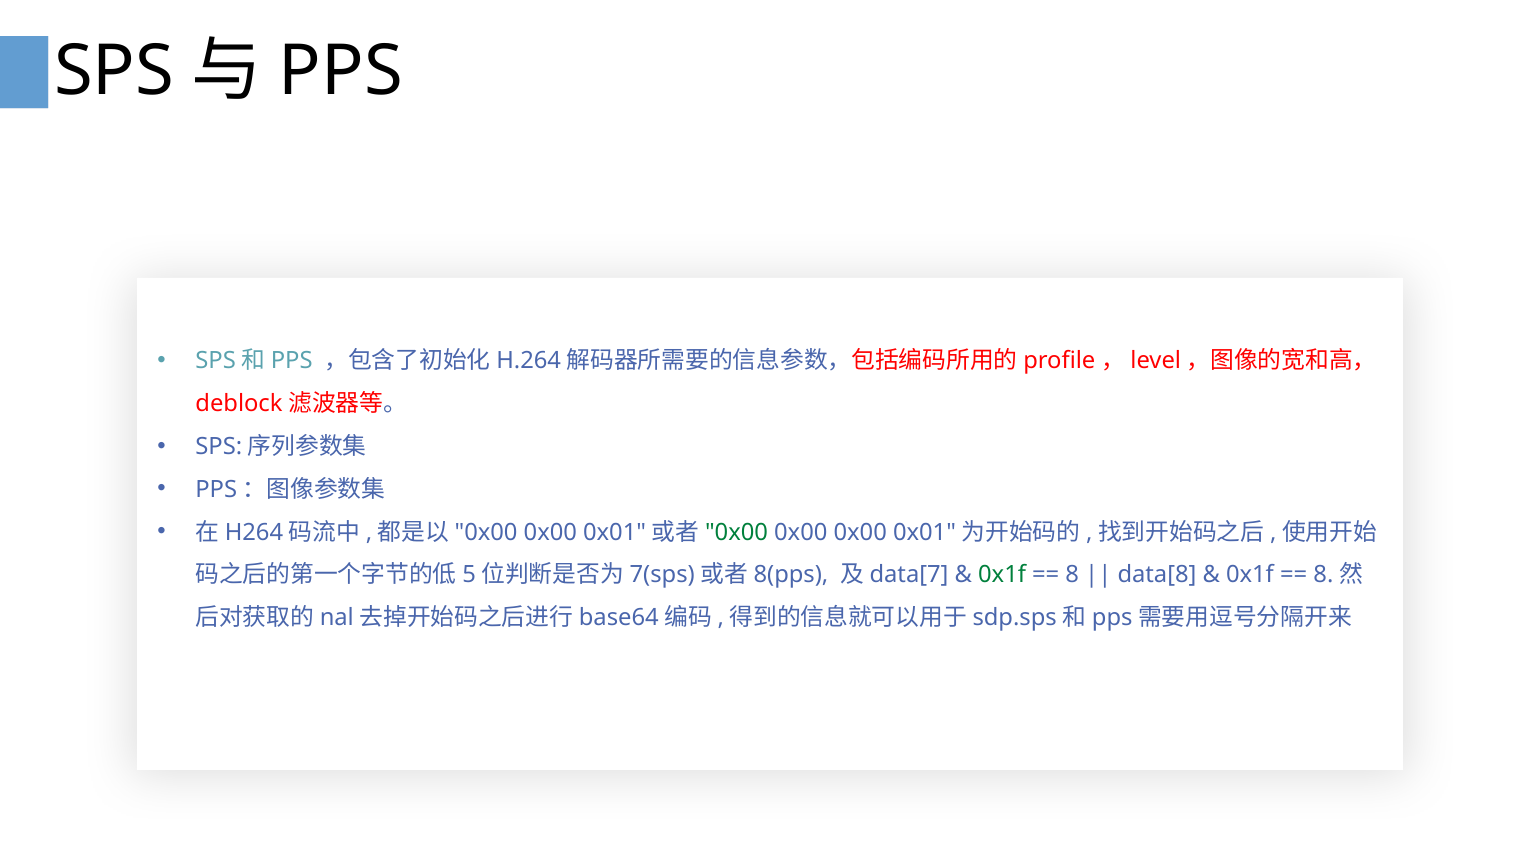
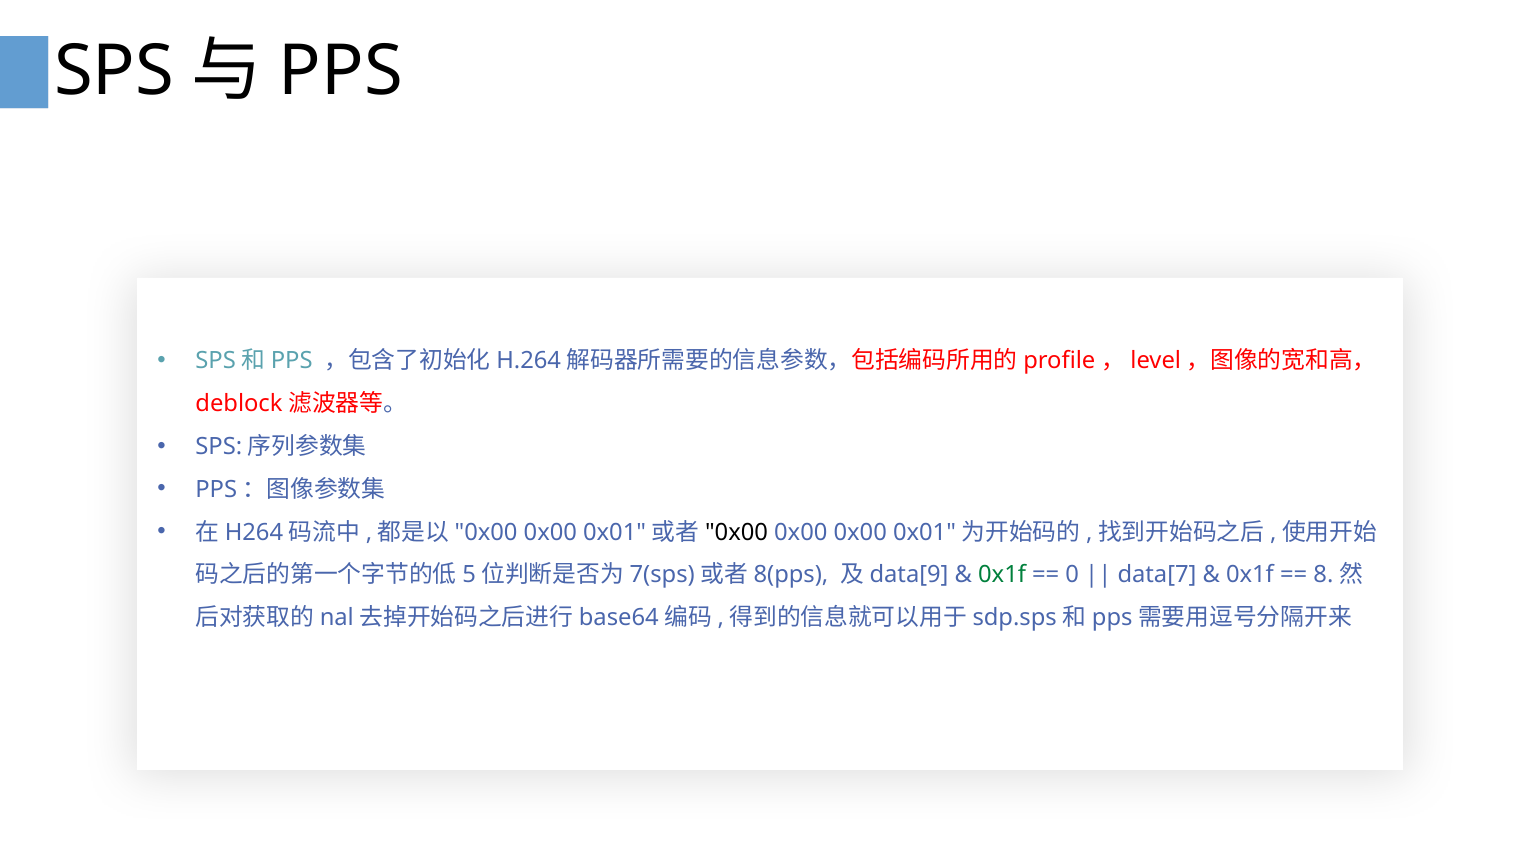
0x00 colour: green -> black (737, 532)
data[7: data[7 -> data[9 (909, 575)
8: 8 -> 0 (1072, 575)
data[8: data[8 -> data[7 (1157, 575)
